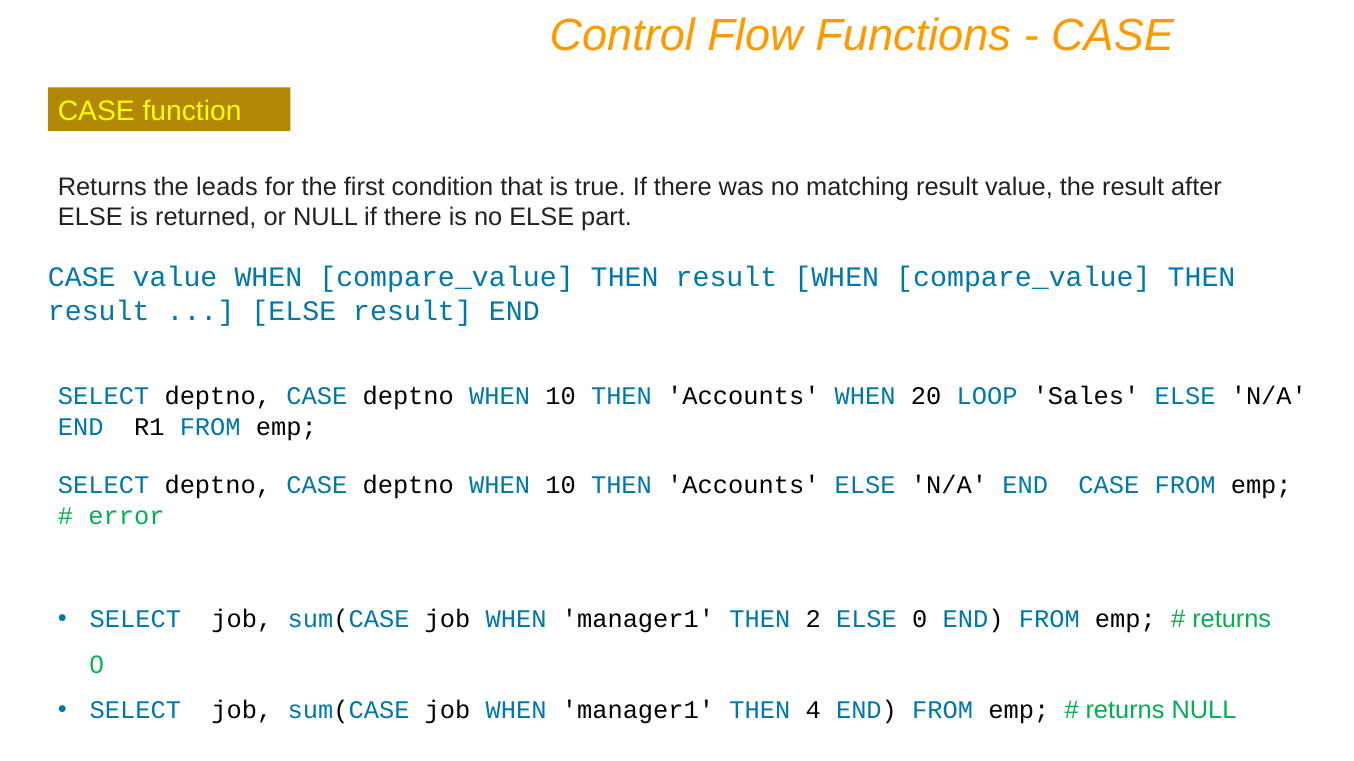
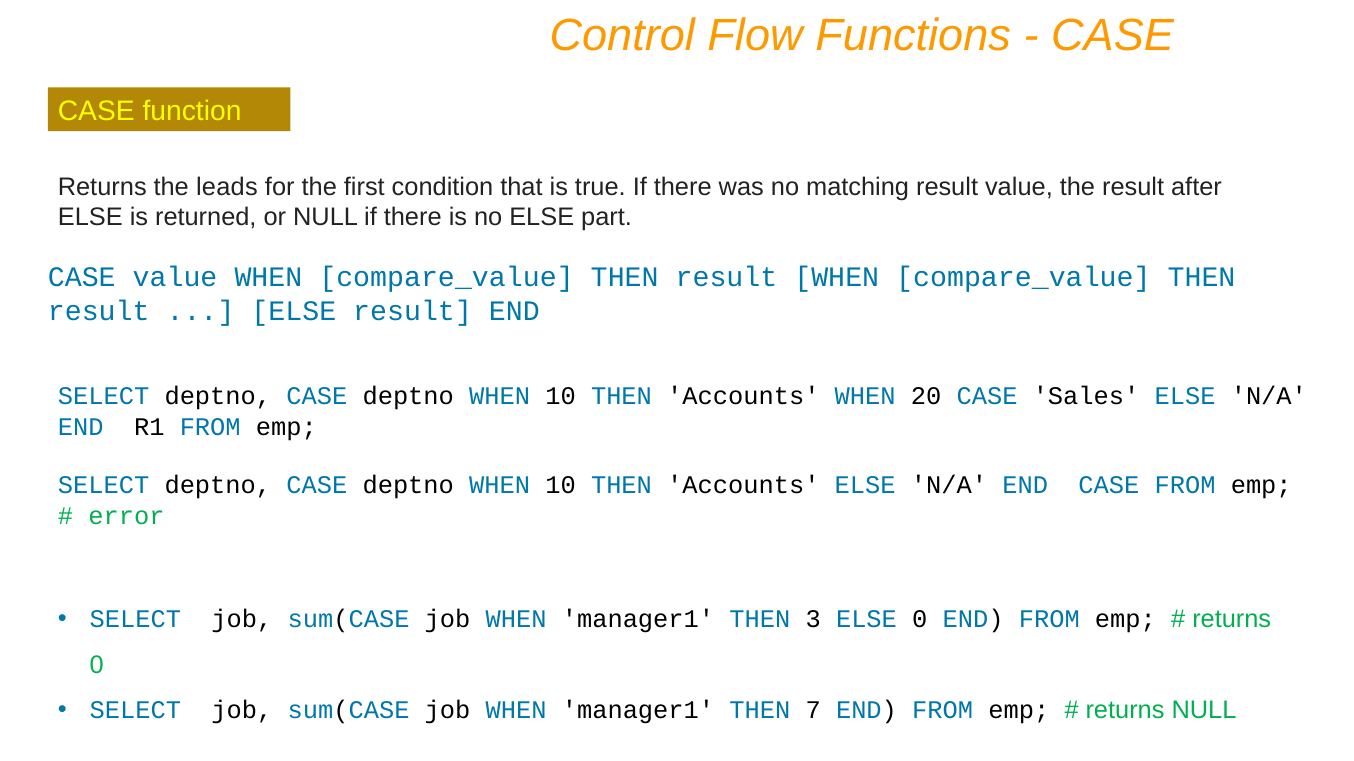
20 LOOP: LOOP -> CASE (987, 397)
2: 2 -> 3 (813, 620)
4: 4 -> 7 (813, 711)
